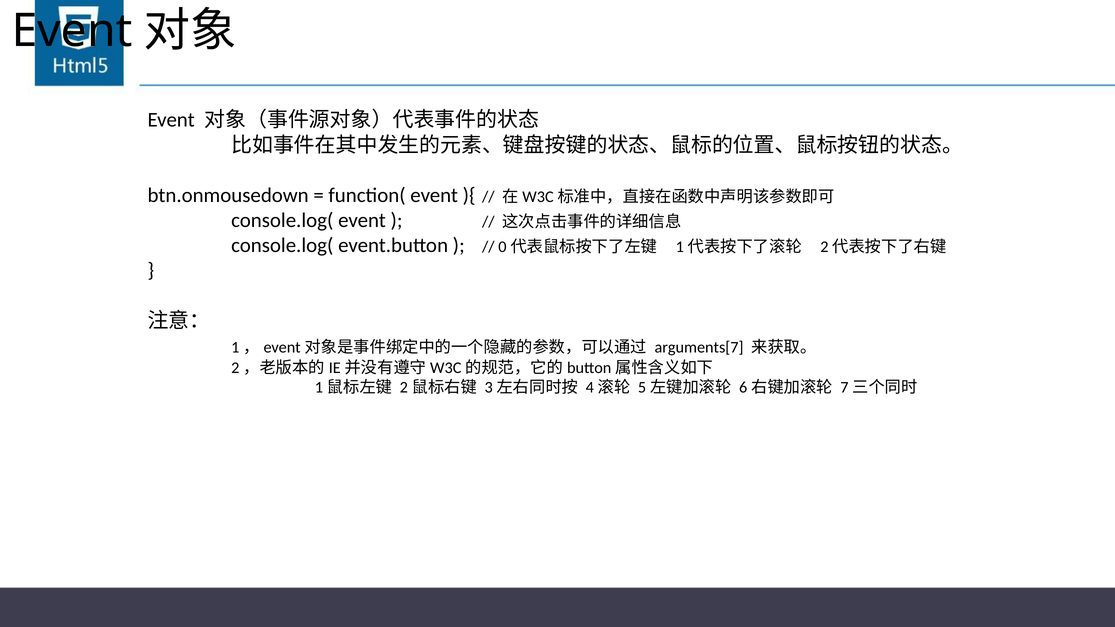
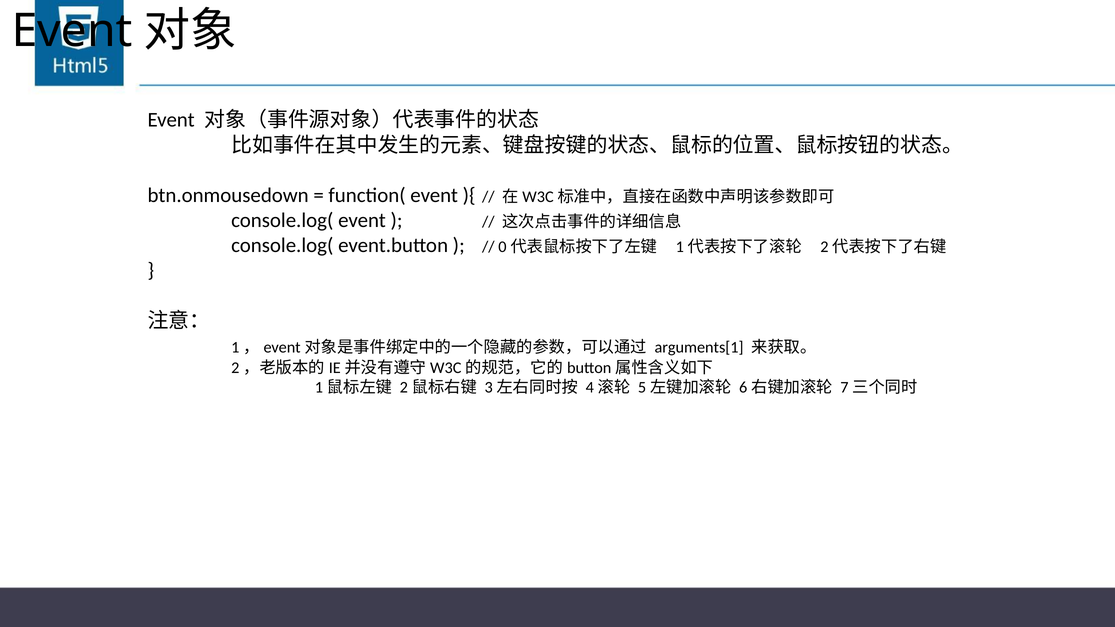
arguments[7: arguments[7 -> arguments[1 (699, 347)
